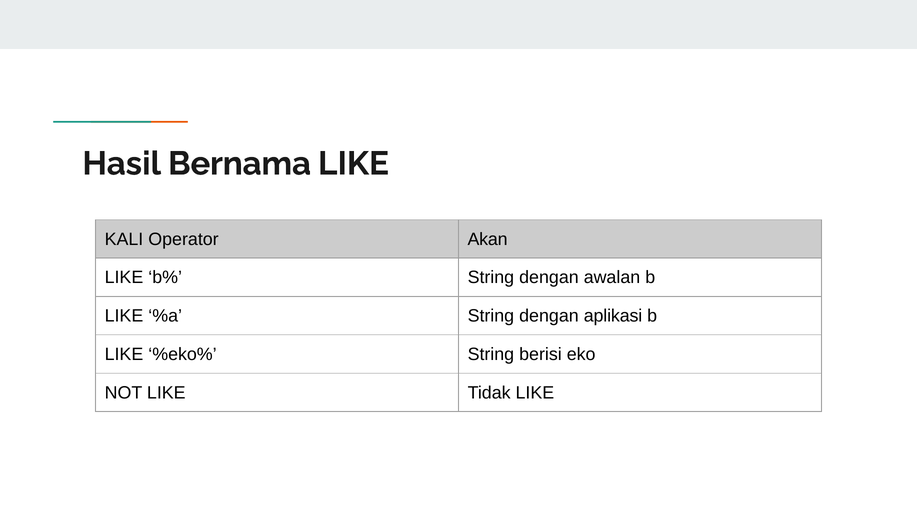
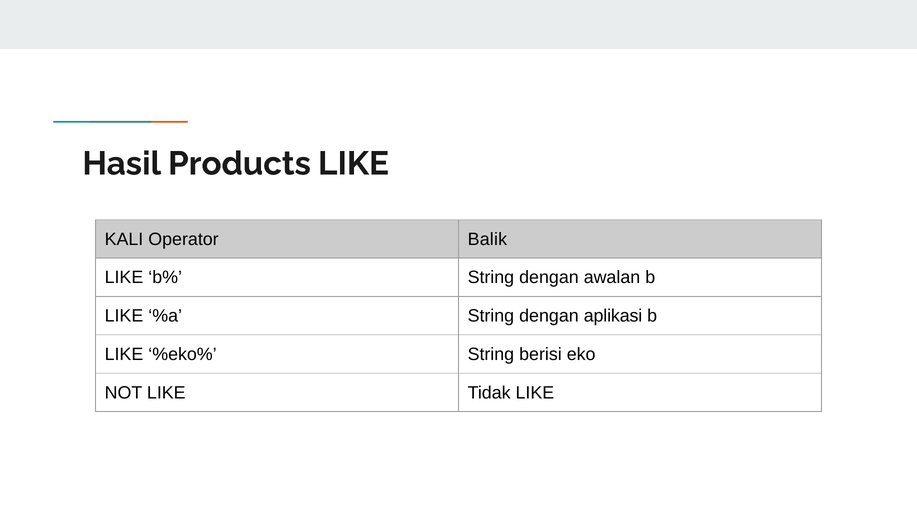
Bernama: Bernama -> Products (240, 164)
Akan: Akan -> Balik (487, 239)
